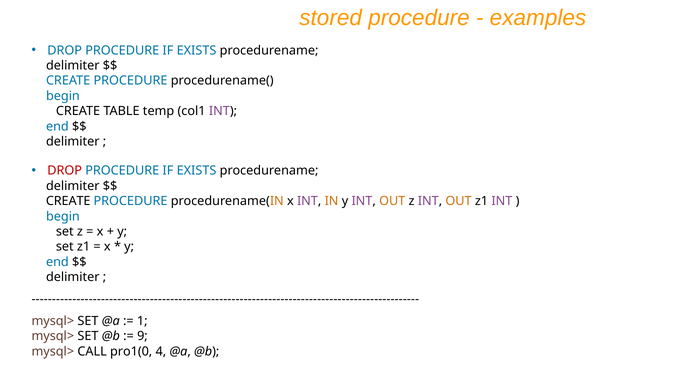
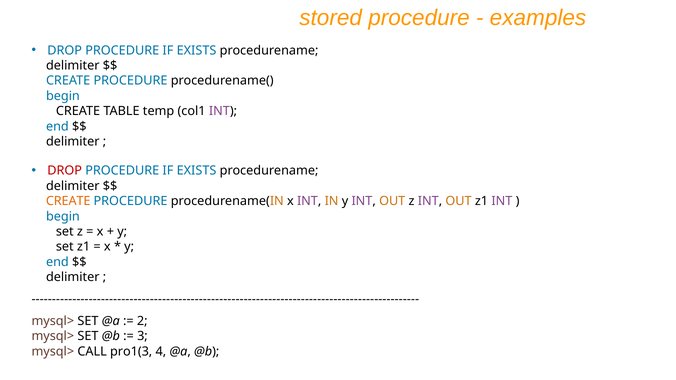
CREATE colour: black -> orange (68, 201)
1: 1 -> 2 (142, 321)
9: 9 -> 3 (142, 337)
pro1(0: pro1(0 -> pro1(3 (131, 352)
